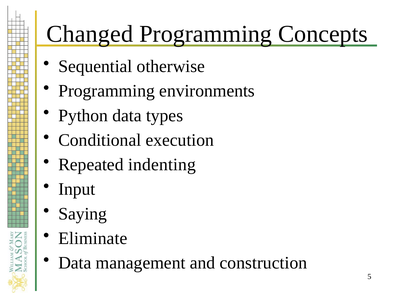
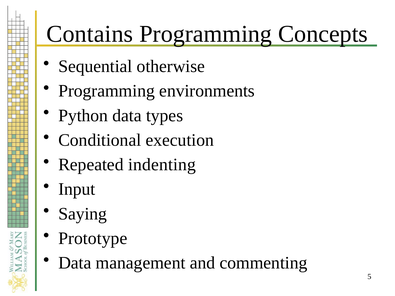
Changed: Changed -> Contains (90, 34)
Eliminate: Eliminate -> Prototype (93, 239)
construction: construction -> commenting (263, 263)
